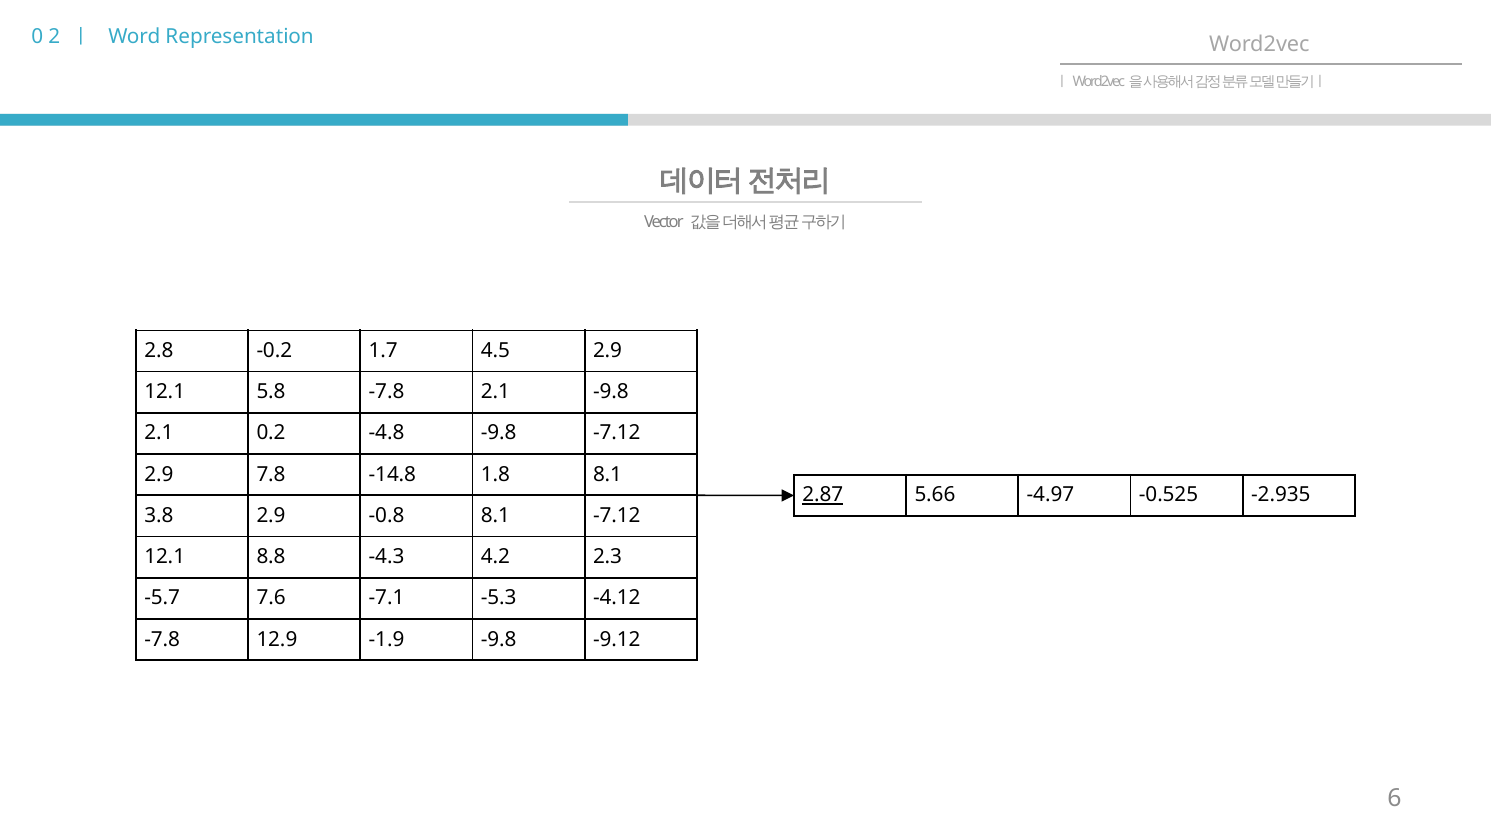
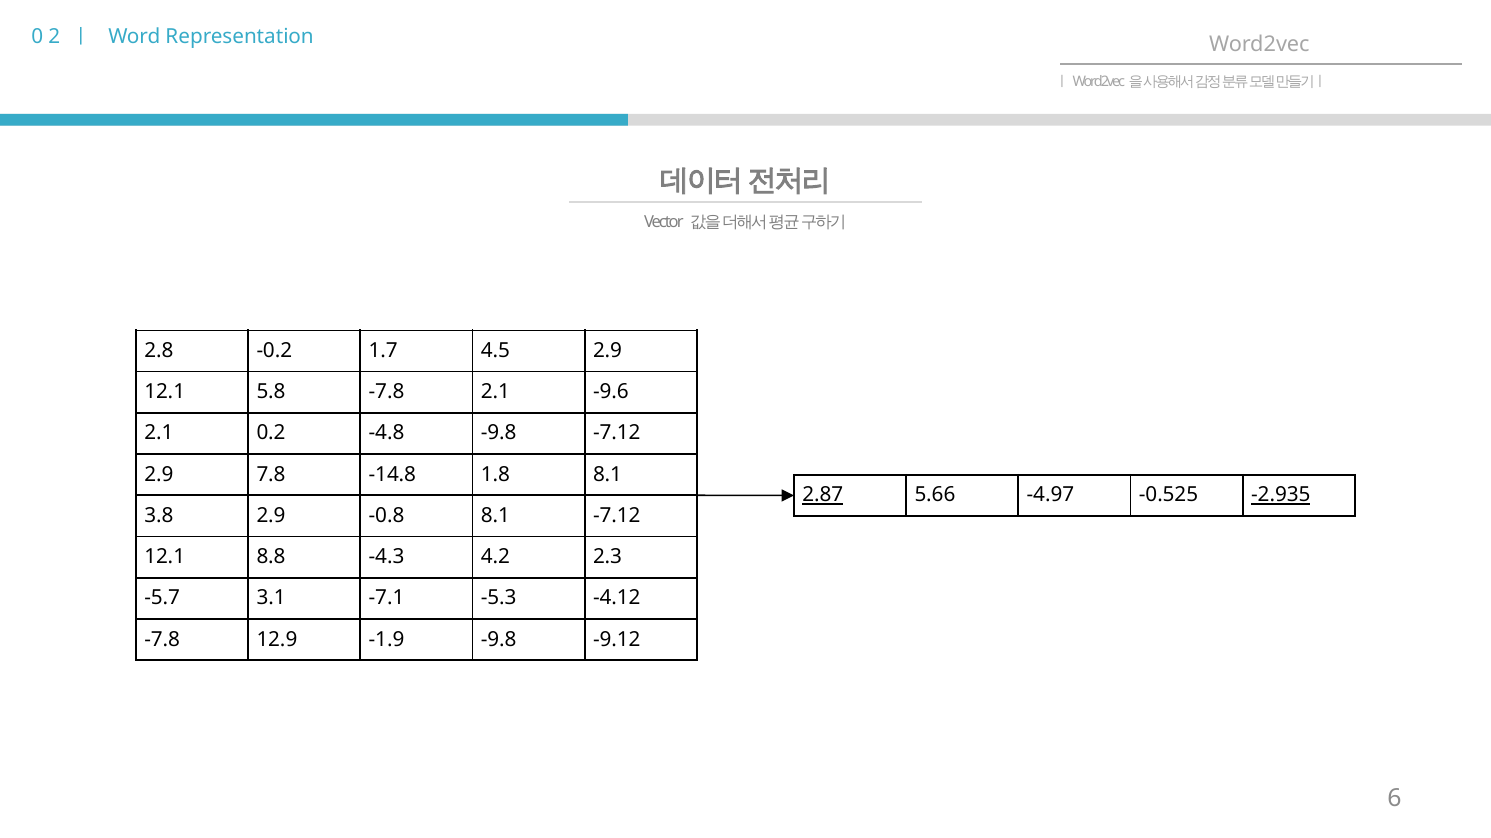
2.1 -9.8: -9.8 -> -9.6 (611, 392)
-2.935 underline: none -> present (1281, 496)
7.6: 7.6 -> 3.1 (271, 599)
